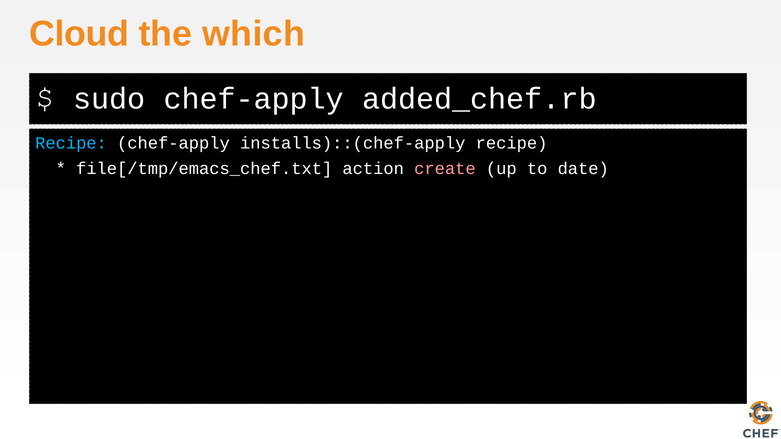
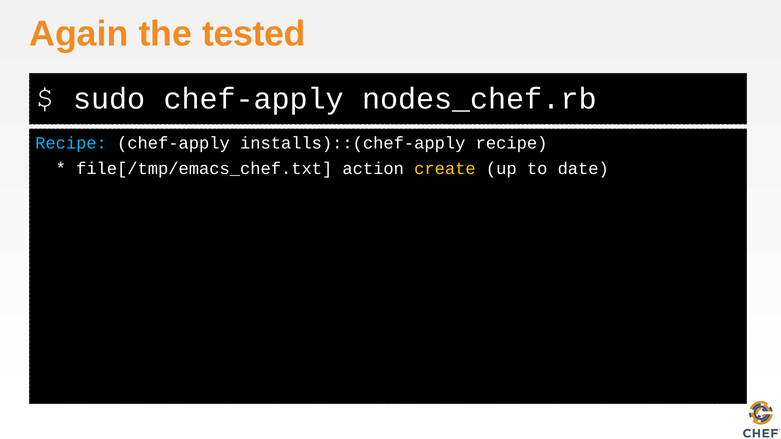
Cloud: Cloud -> Again (79, 34)
which: which -> tested (254, 34)
added_chef.rb: added_chef.rb -> nodes_chef.rb (479, 99)
create colour: pink -> yellow (445, 169)
